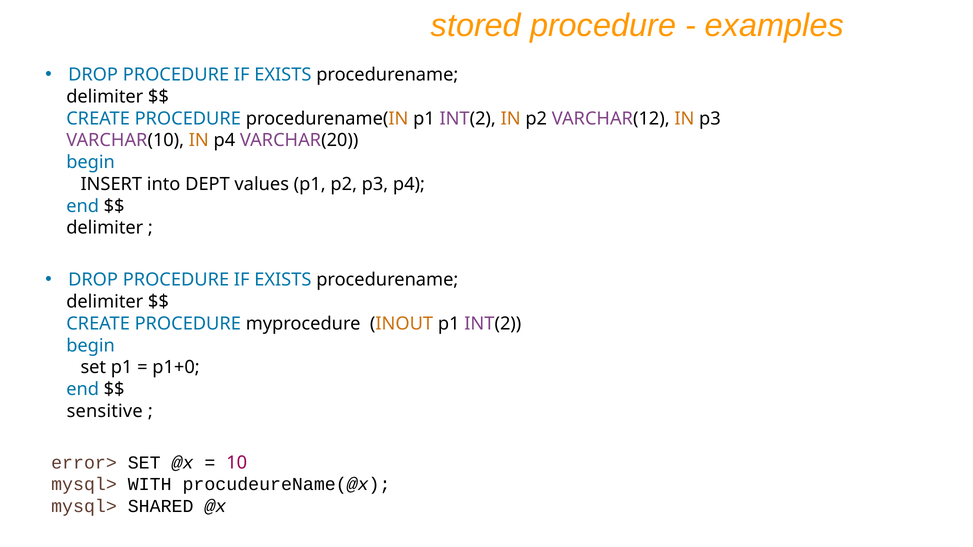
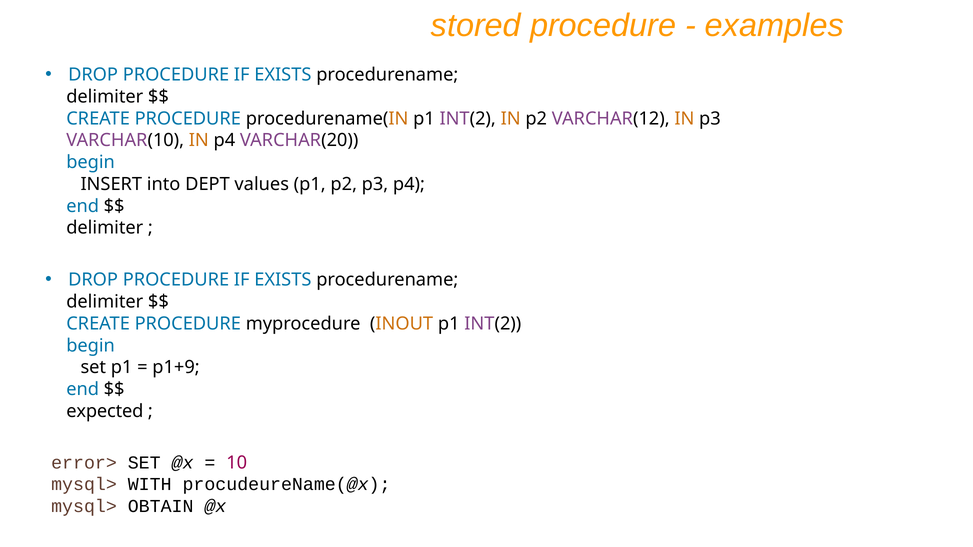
p1+0: p1+0 -> p1+9 (176, 368)
sensitive: sensitive -> expected (105, 411)
SHARED: SHARED -> OBTAIN (161, 507)
